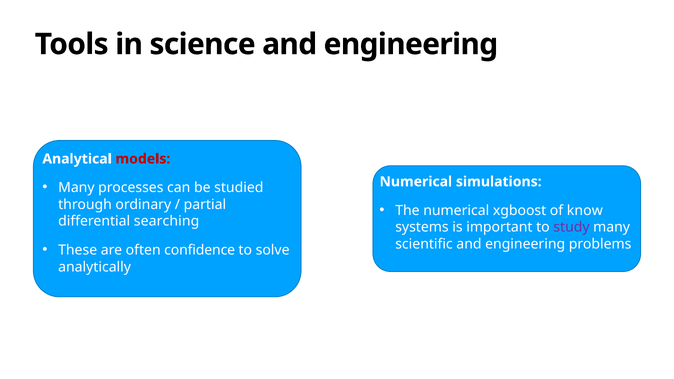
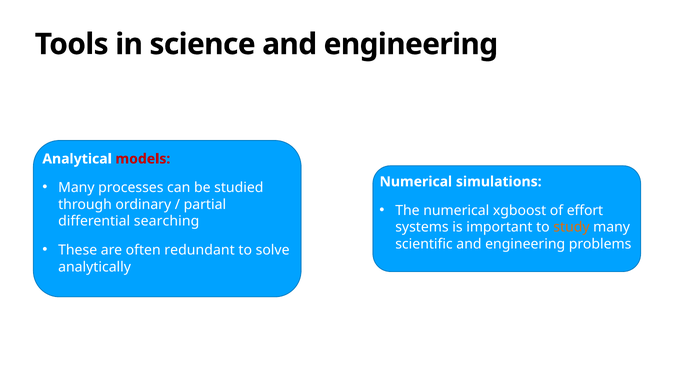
know: know -> effort (585, 211)
study colour: purple -> orange (571, 227)
confidence: confidence -> redundant (200, 250)
